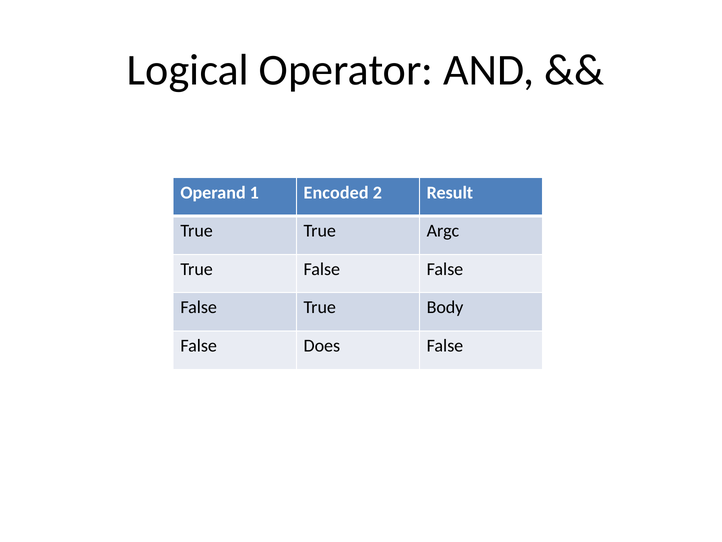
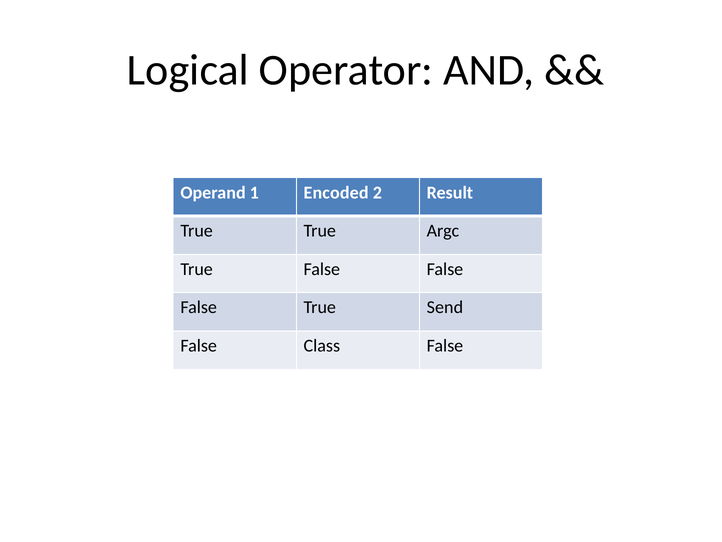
Body: Body -> Send (445, 307)
Does: Does -> Class (322, 346)
